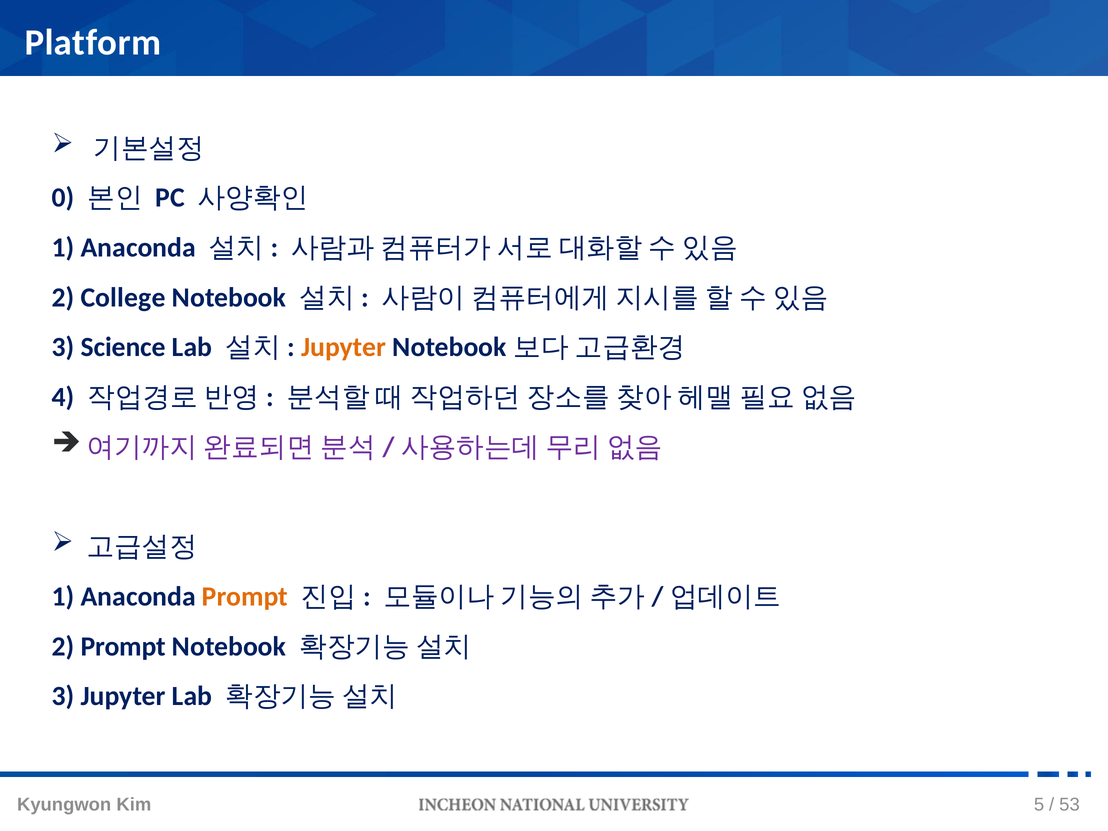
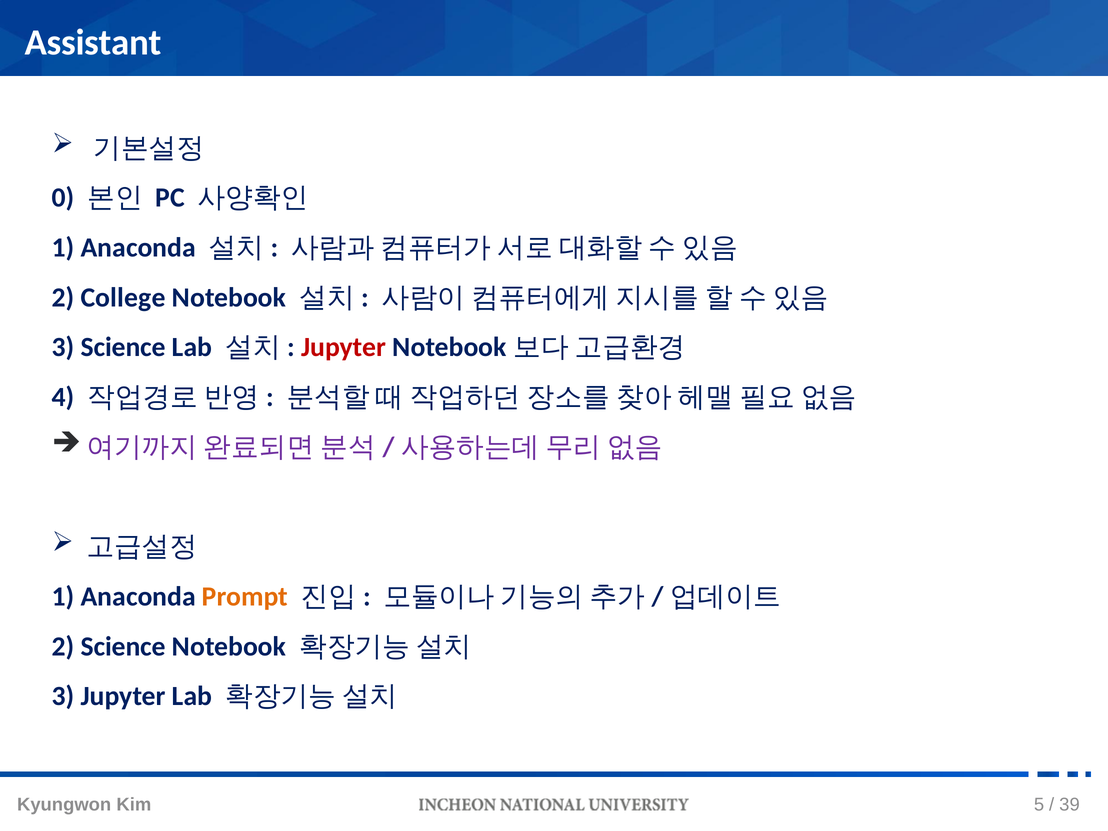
Platform: Platform -> Assistant (93, 43)
Jupyter colour: orange -> red (344, 347)
2 Prompt: Prompt -> Science (123, 646)
53: 53 -> 39 (1070, 805)
